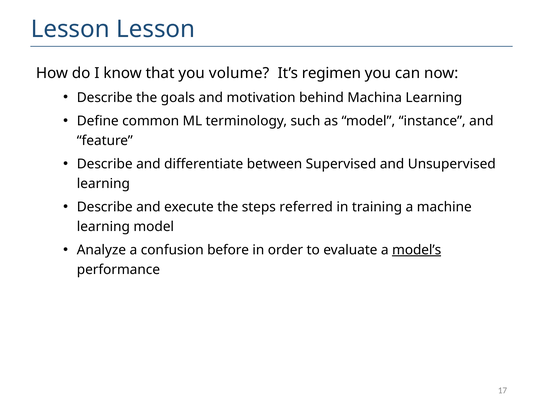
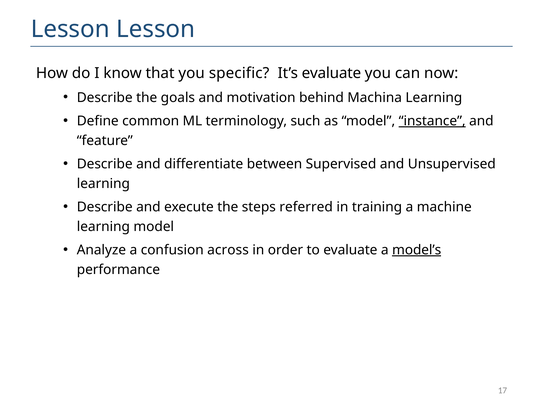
volume: volume -> specific (239, 73)
It’s regimen: regimen -> evaluate (331, 73)
instance underline: none -> present (432, 121)
before: before -> across (228, 250)
